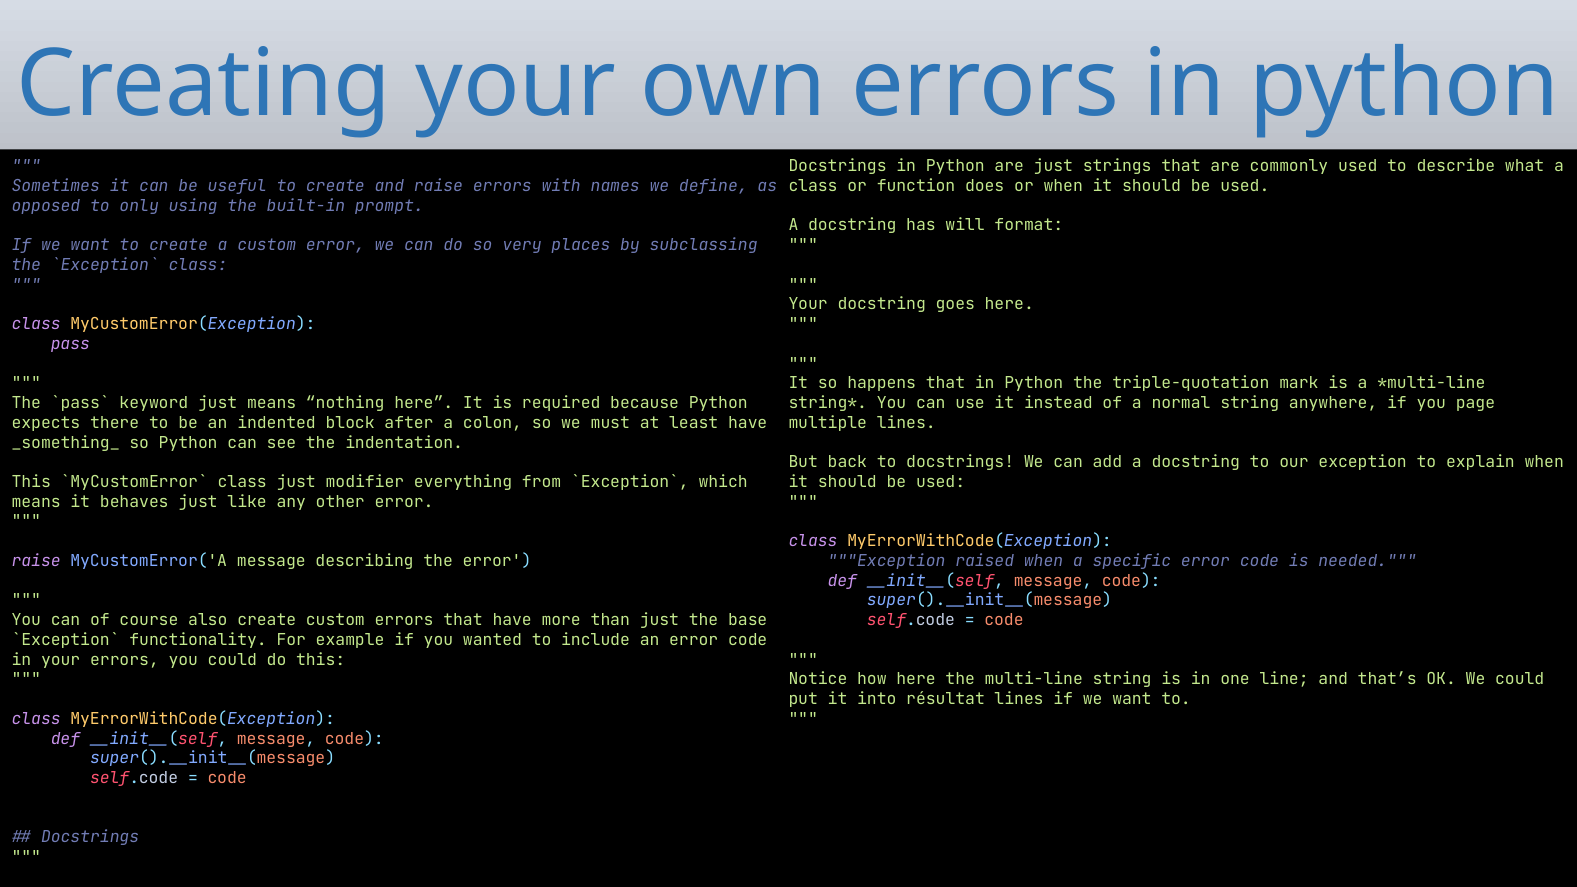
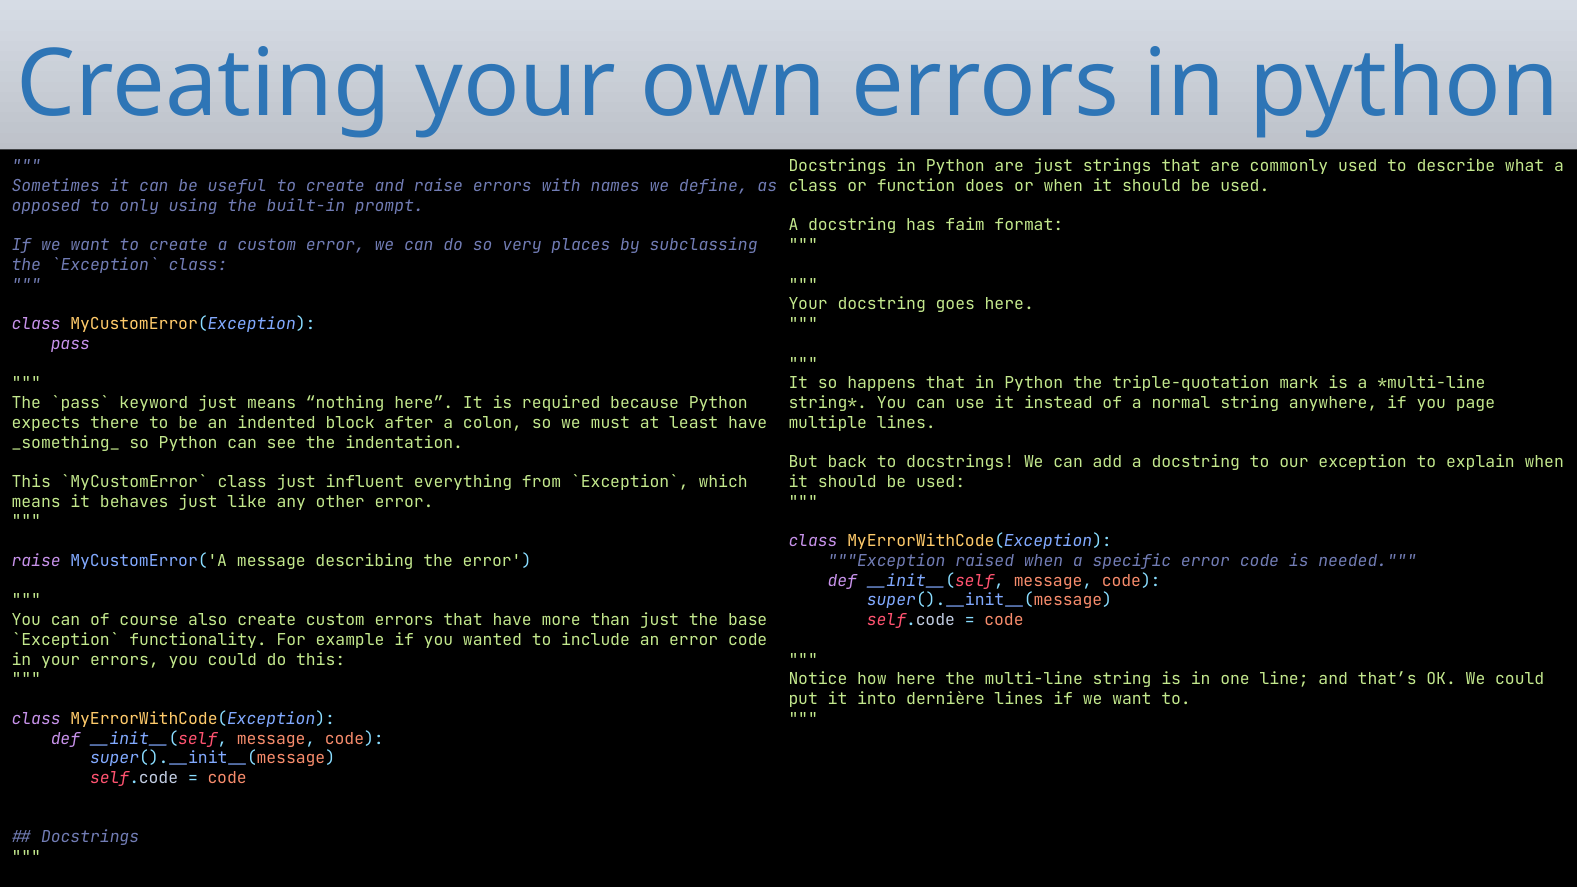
will: will -> faim (965, 225)
modifier: modifier -> influent (365, 482)
résultat: résultat -> dernière (946, 699)
